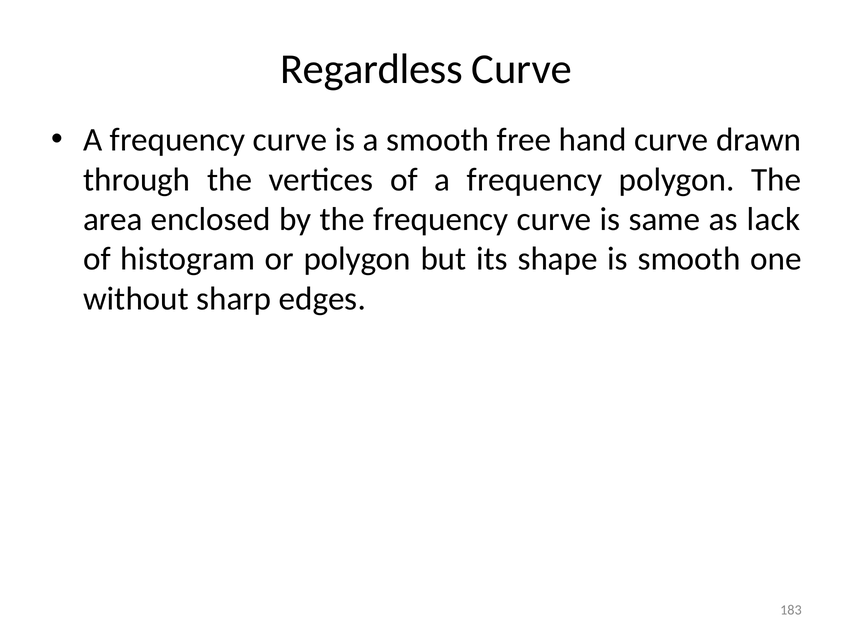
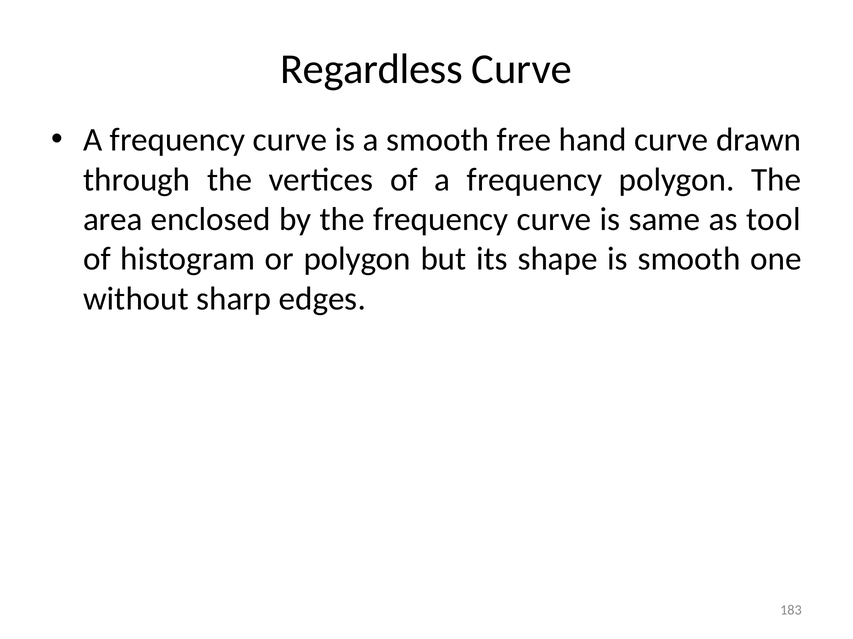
lack: lack -> tool (773, 220)
